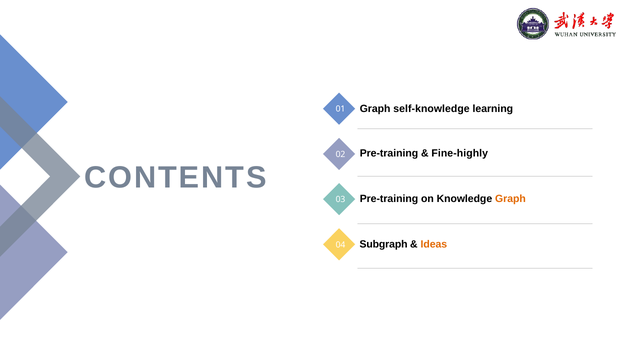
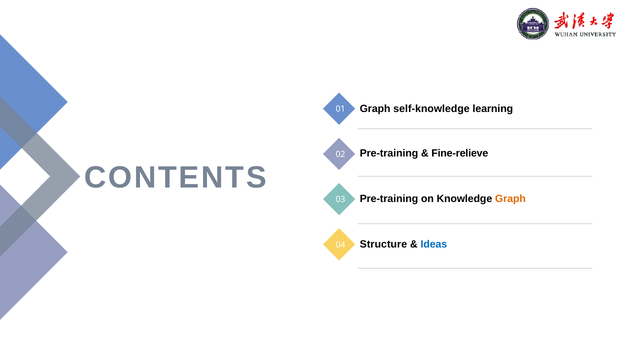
Fine-highly: Fine-highly -> Fine-relieve (460, 153)
Subgraph: Subgraph -> Structure (383, 244)
Ideas colour: orange -> blue (434, 244)
